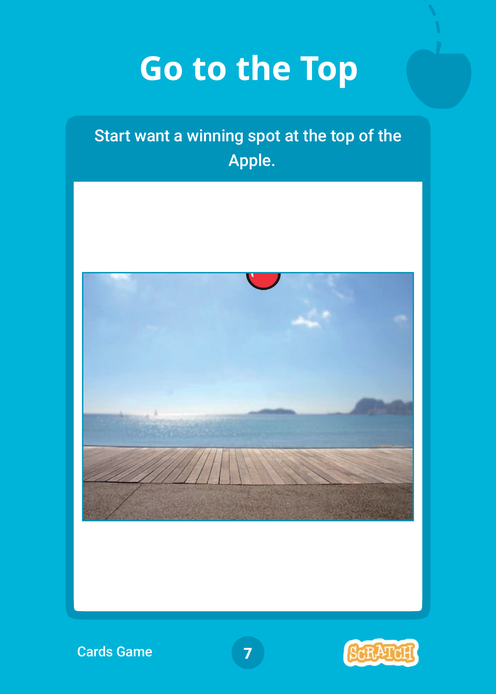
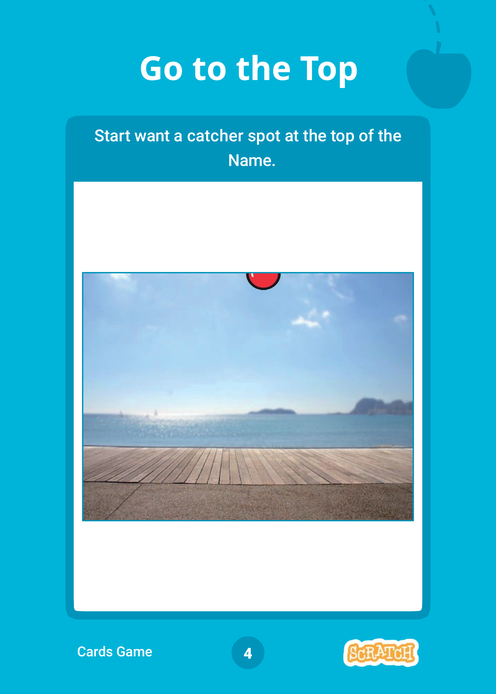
winning: winning -> catcher (215, 136)
Apple: Apple -> Name (252, 161)
7: 7 -> 4 (248, 654)
